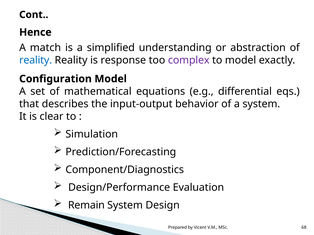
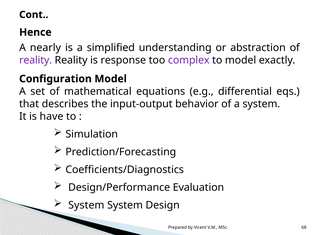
match: match -> nearly (45, 48)
reality colour: blue -> purple (36, 60)
clear: clear -> have (51, 117)
Component/Diagnostics: Component/Diagnostics -> Coefficients/Diagnostics (125, 170)
Remain: Remain -> System (86, 206)
